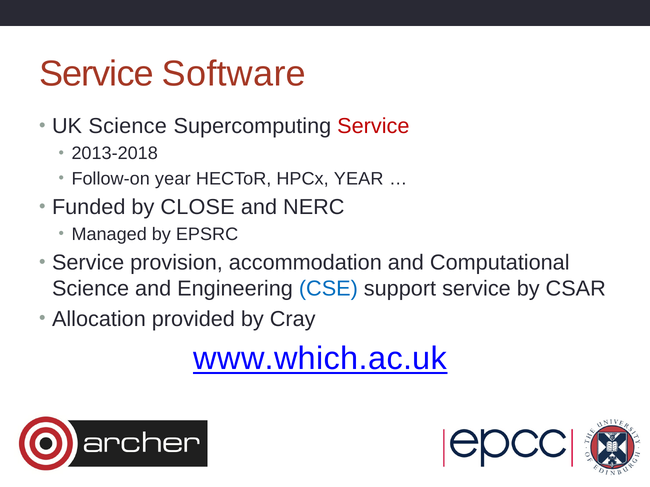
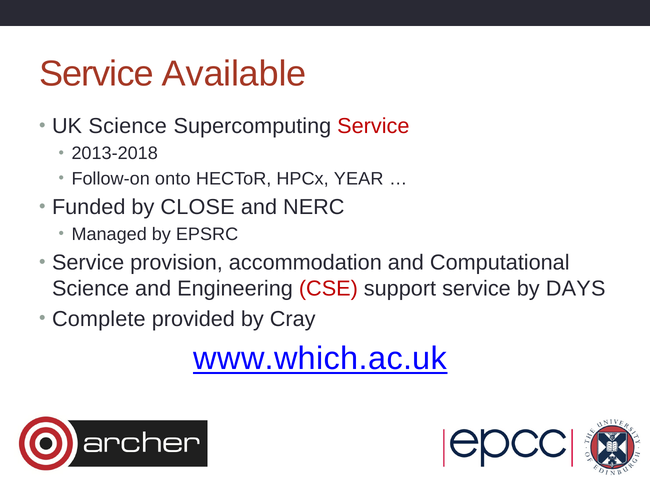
Software: Software -> Available (234, 74)
Follow-on year: year -> onto (173, 179)
CSE colour: blue -> red (328, 289)
CSAR: CSAR -> DAYS (576, 289)
Allocation: Allocation -> Complete (99, 319)
